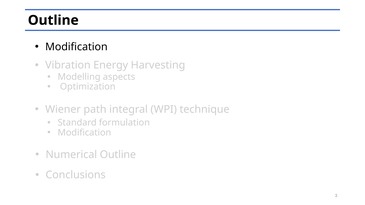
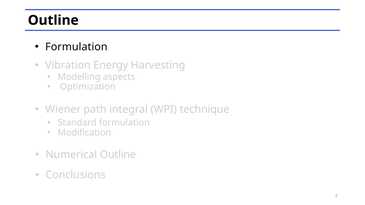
Modification: Modification -> Formulation (76, 47)
